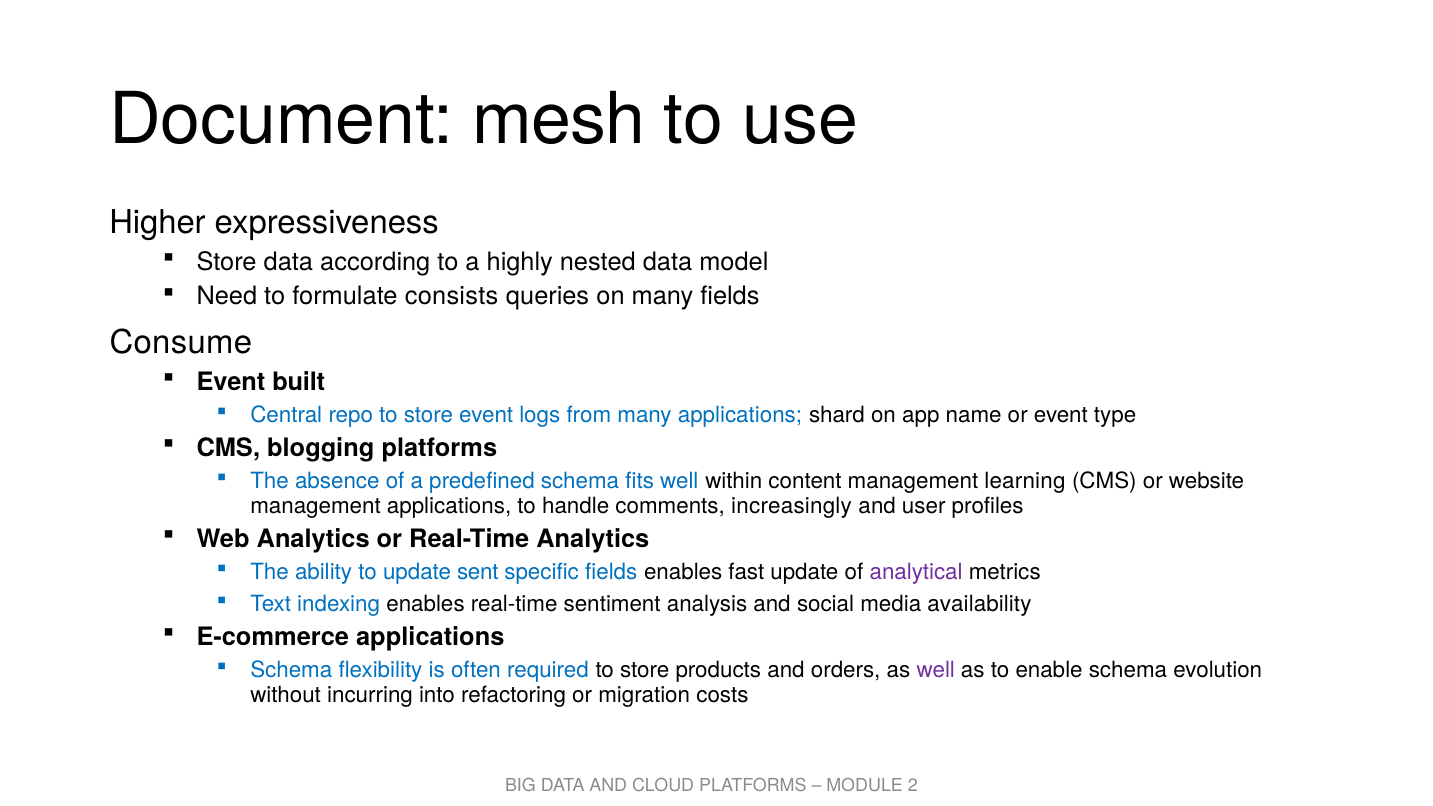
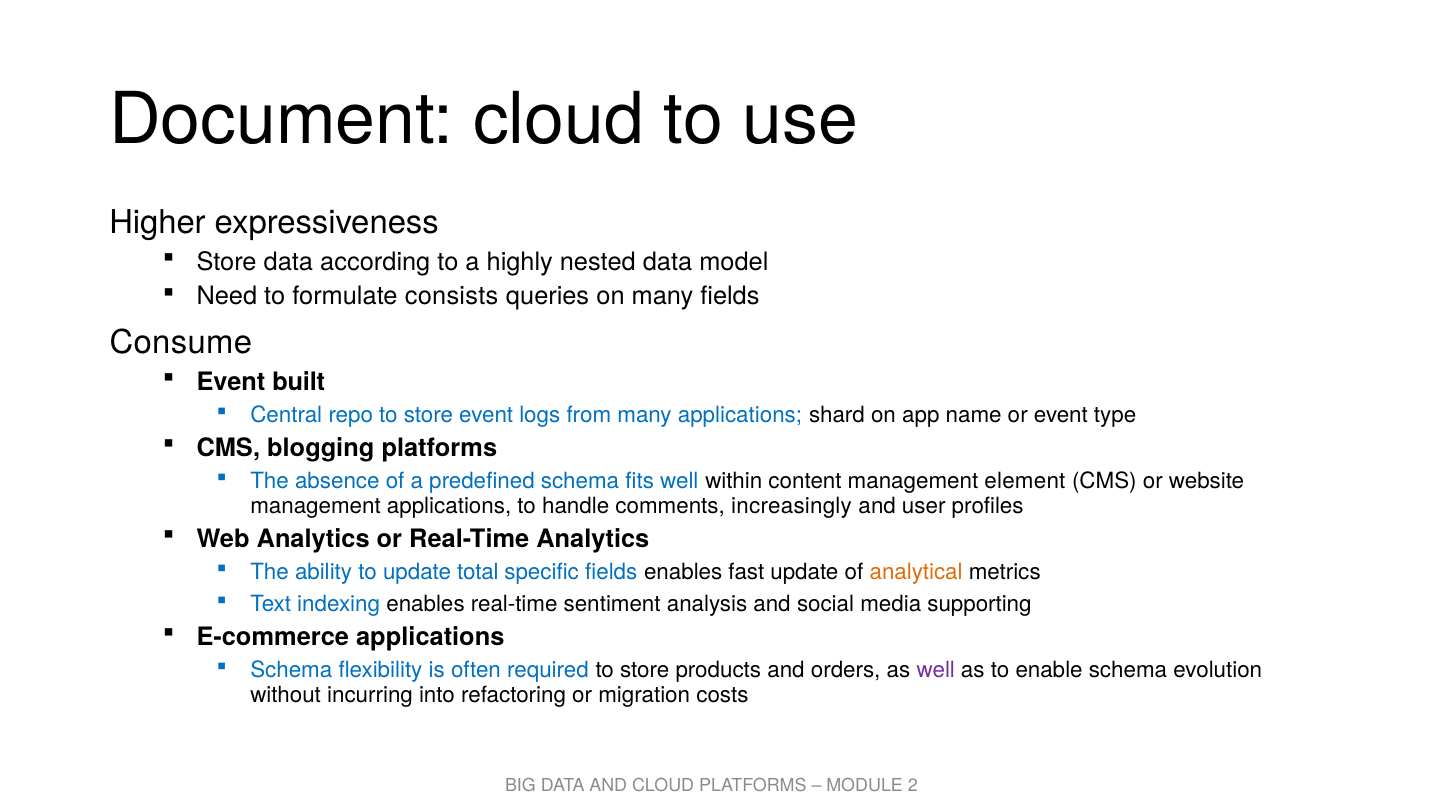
Document mesh: mesh -> cloud (559, 120)
learning: learning -> element (1025, 482)
sent: sent -> total (478, 572)
analytical colour: purple -> orange (916, 572)
availability: availability -> supporting (979, 604)
